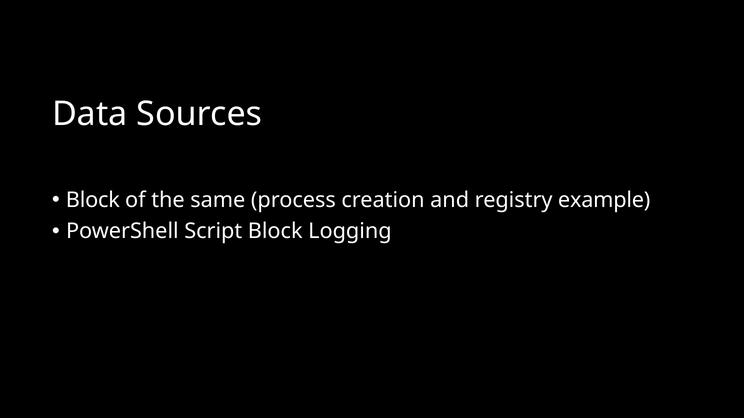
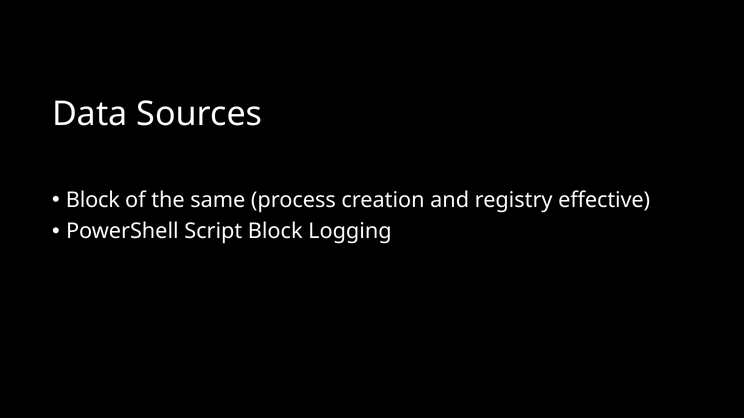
example: example -> effective (604, 200)
